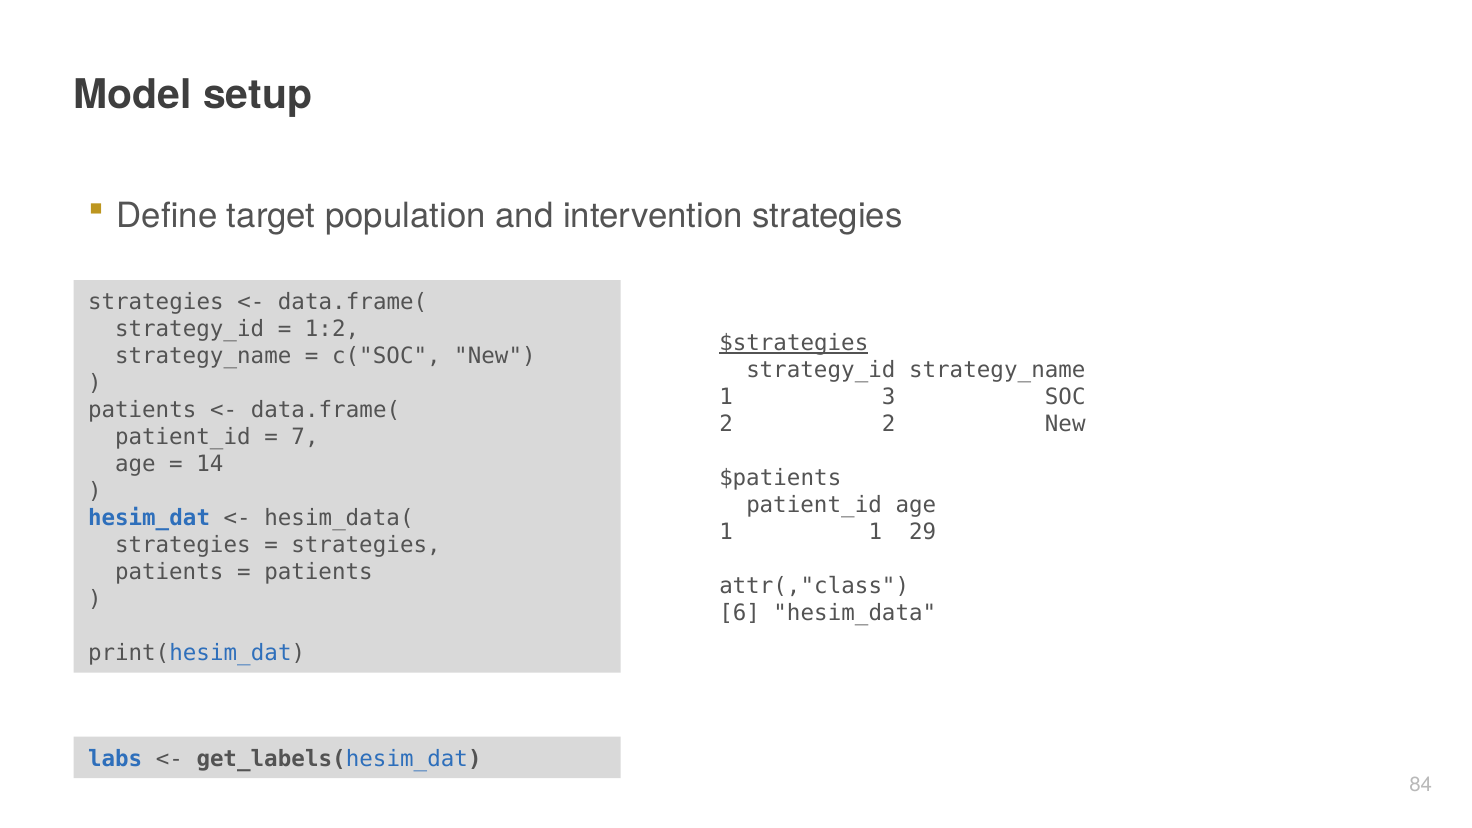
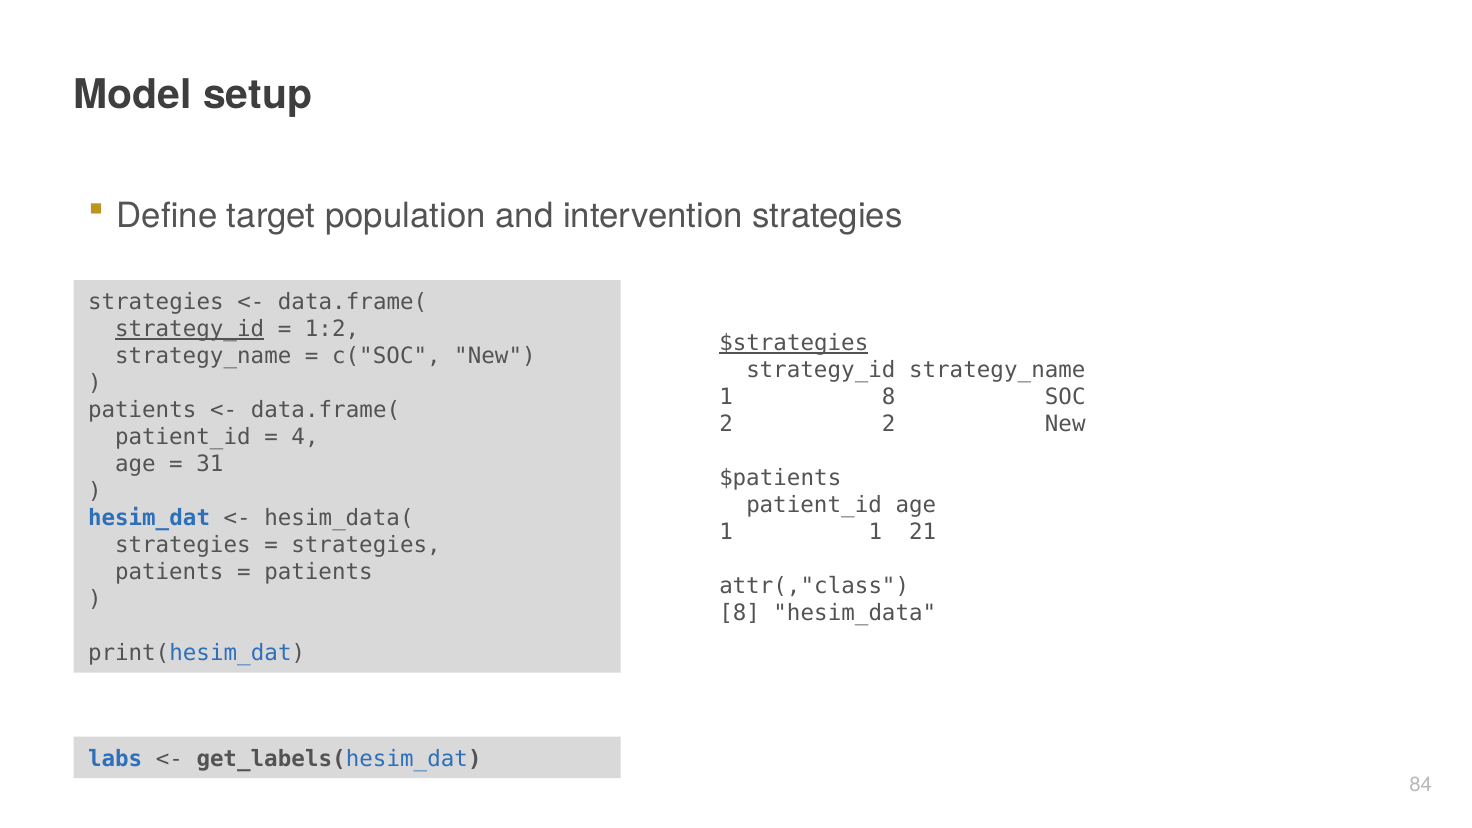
strategy_id underline: none -> present (190, 329)
1 3: 3 -> 8 (889, 397)
7: 7 -> 4 (305, 437)
14: 14 -> 31 (210, 464)
29: 29 -> 21 (923, 532)
6: 6 -> 8 (740, 613)
